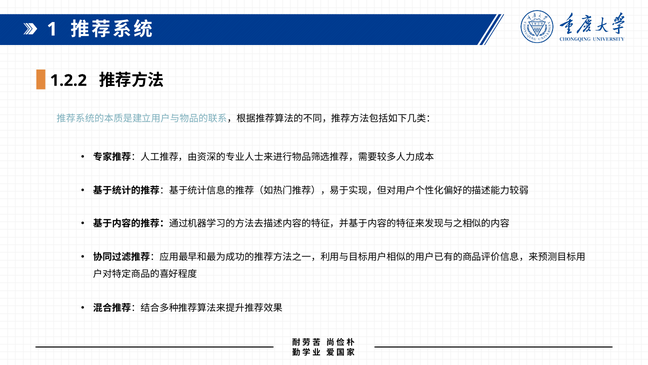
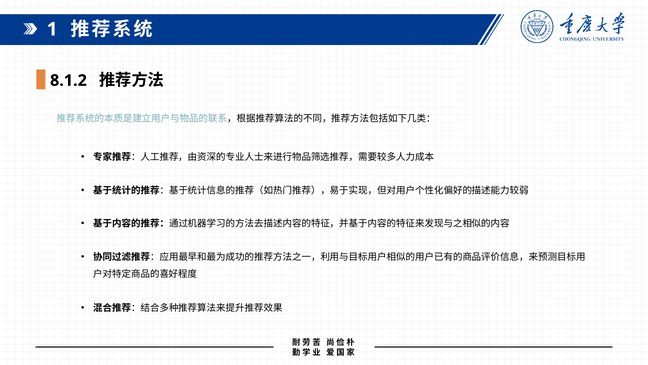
1.2.2: 1.2.2 -> 8.1.2 (68, 80)
